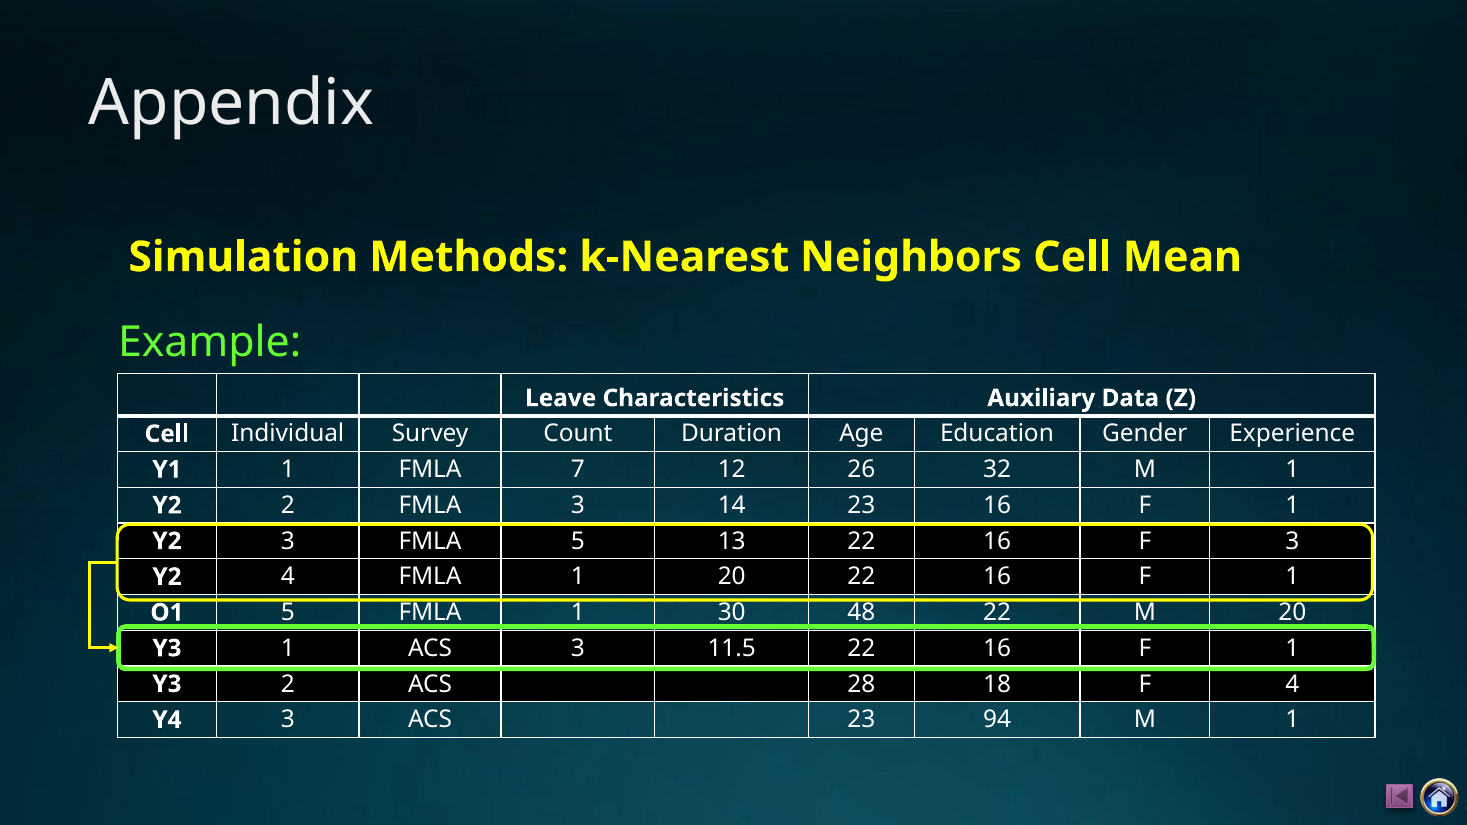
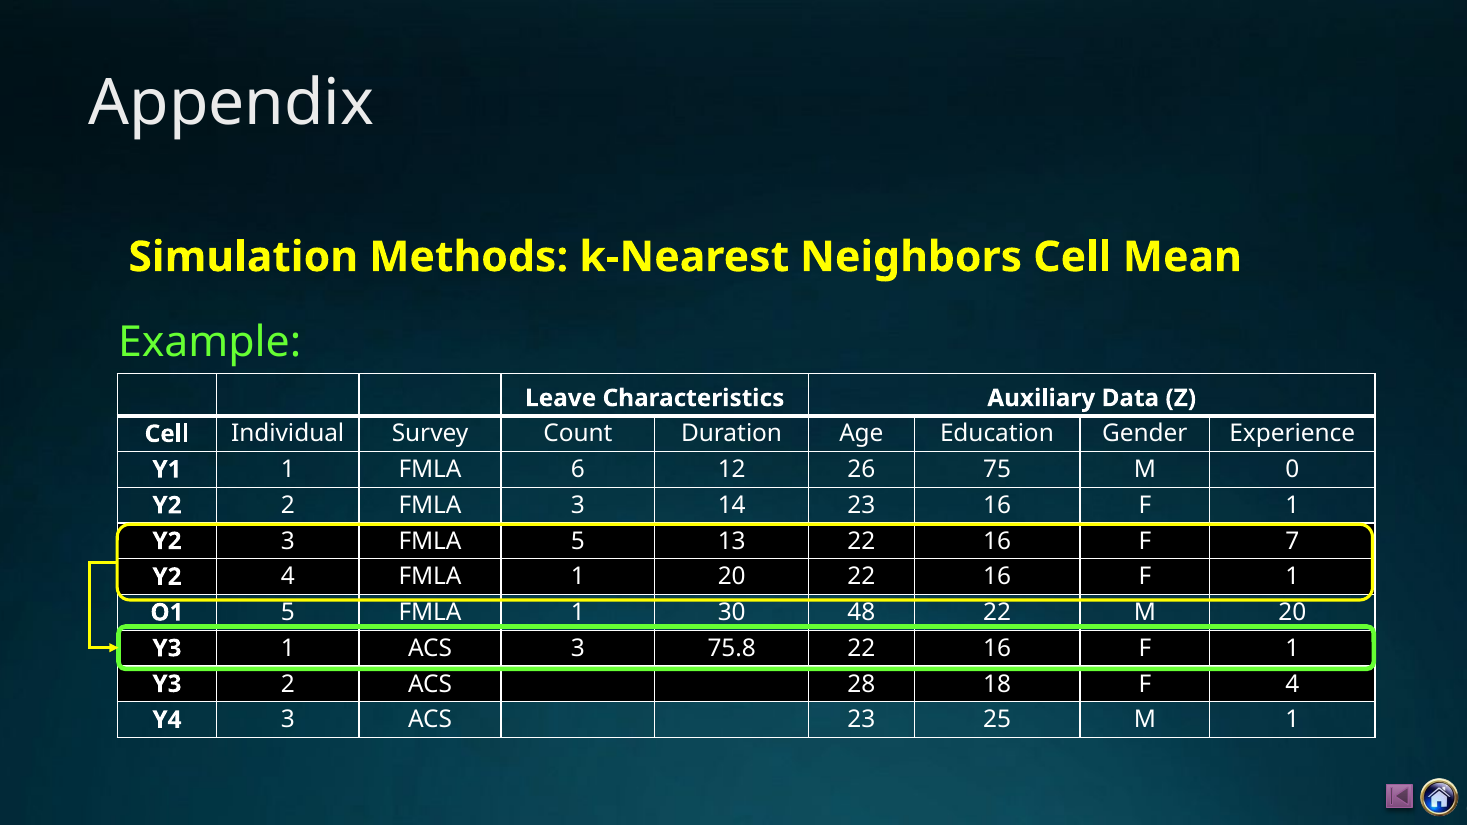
7: 7 -> 6 (578, 470)
32: 32 -> 75 (997, 470)
1: 1 -> 0 (1292, 470)
F 3: 3 -> 7 (1292, 541)
11.5: 11.5 -> 75.8 (732, 648)
94: 94 -> 25 (997, 720)
